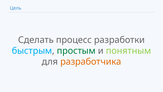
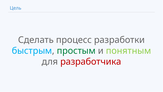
разработчика colour: orange -> red (91, 62)
